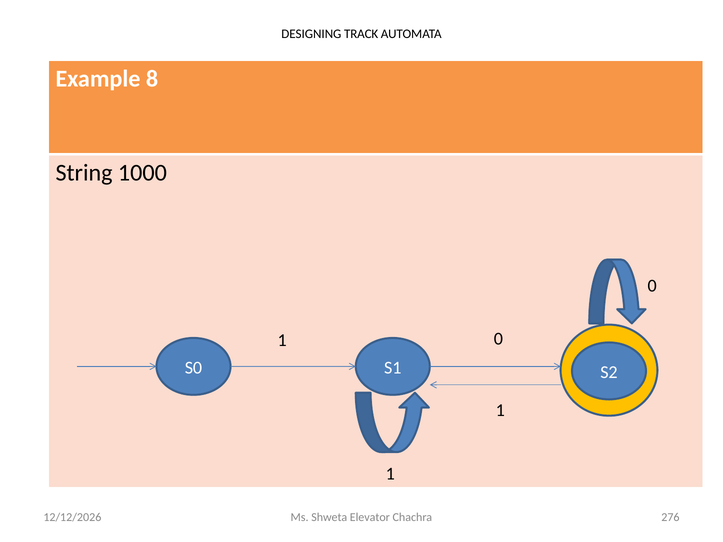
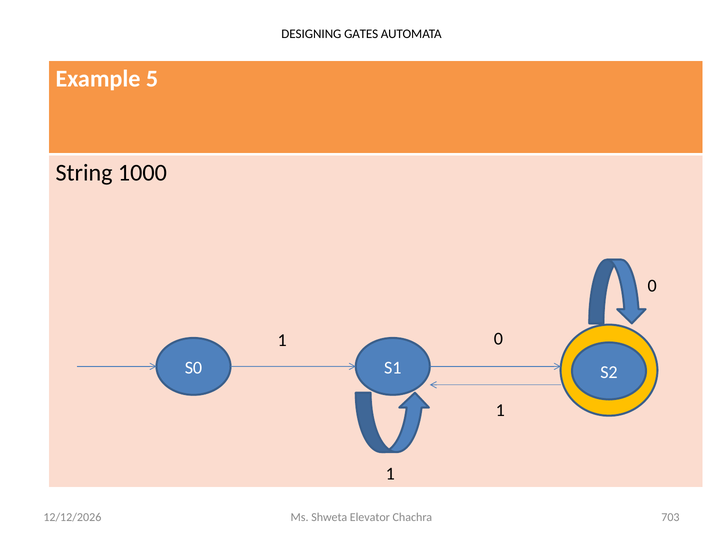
TRACK: TRACK -> GATES (361, 34)
8: 8 -> 5 (152, 79)
276: 276 -> 703 (670, 518)
